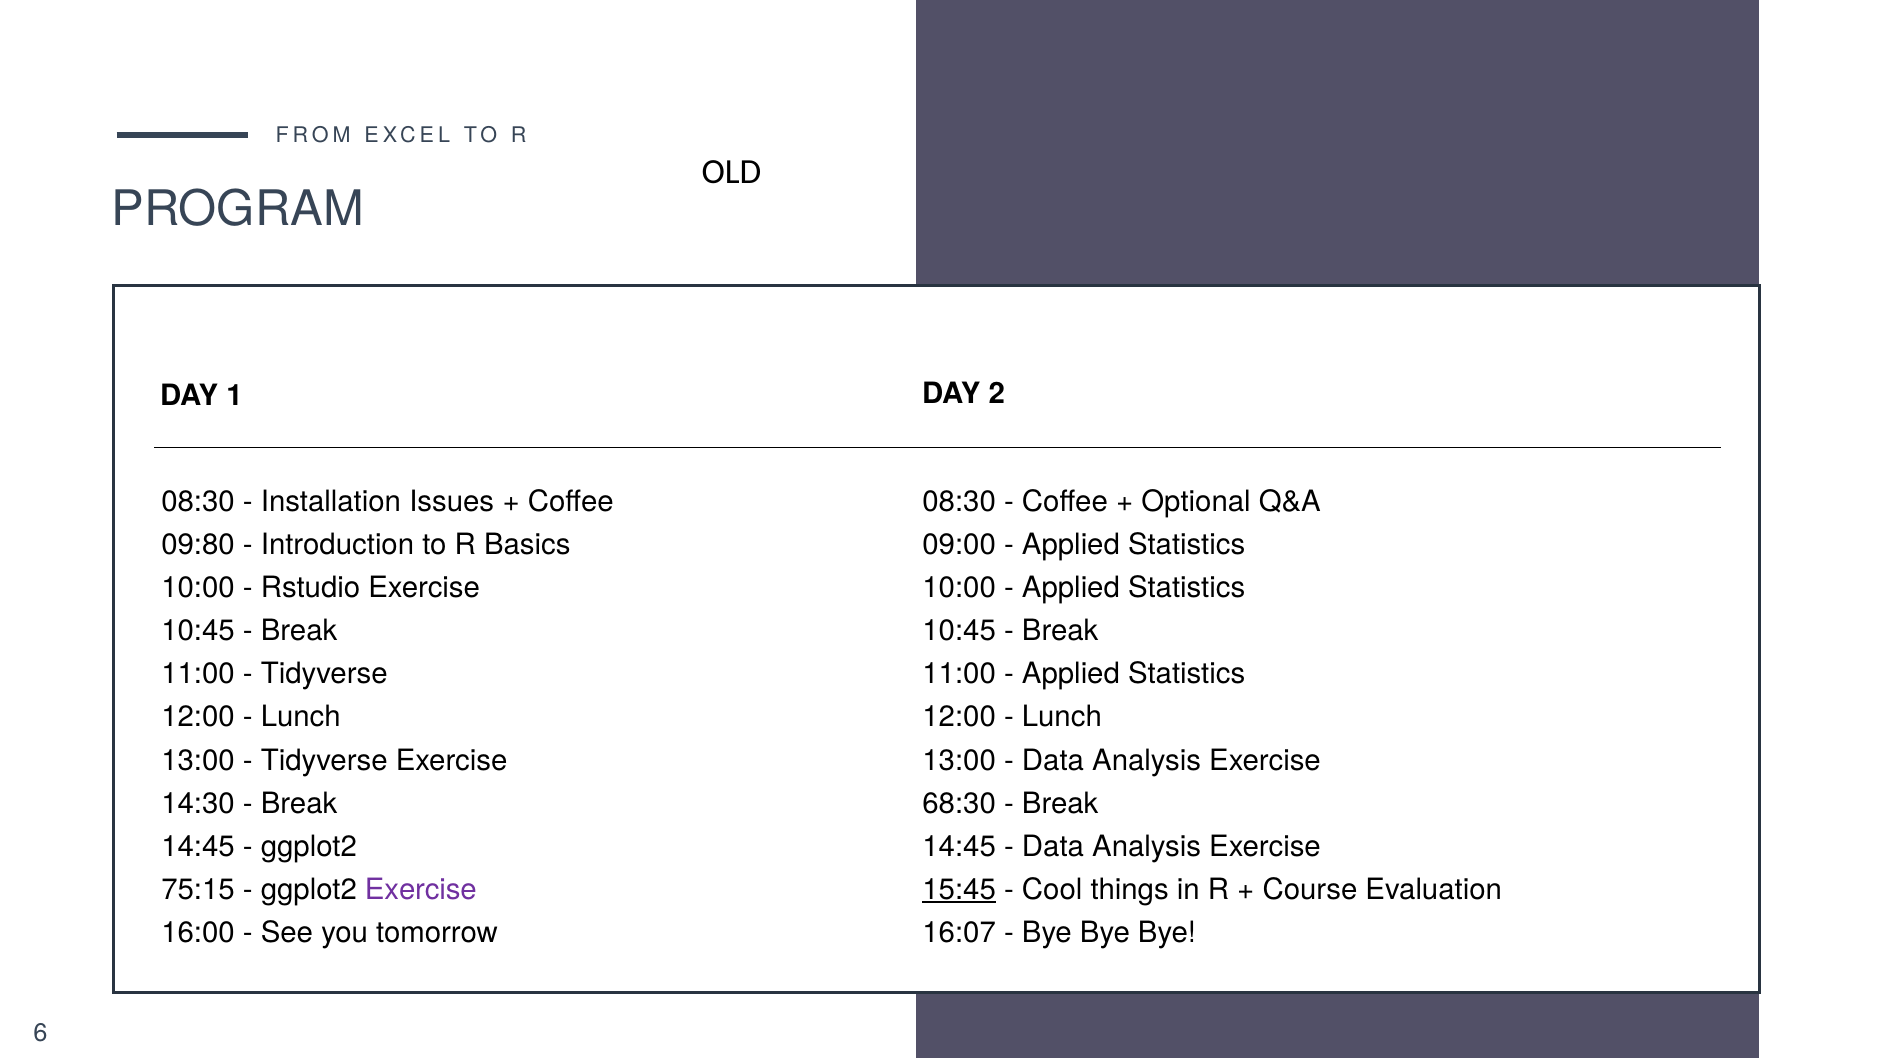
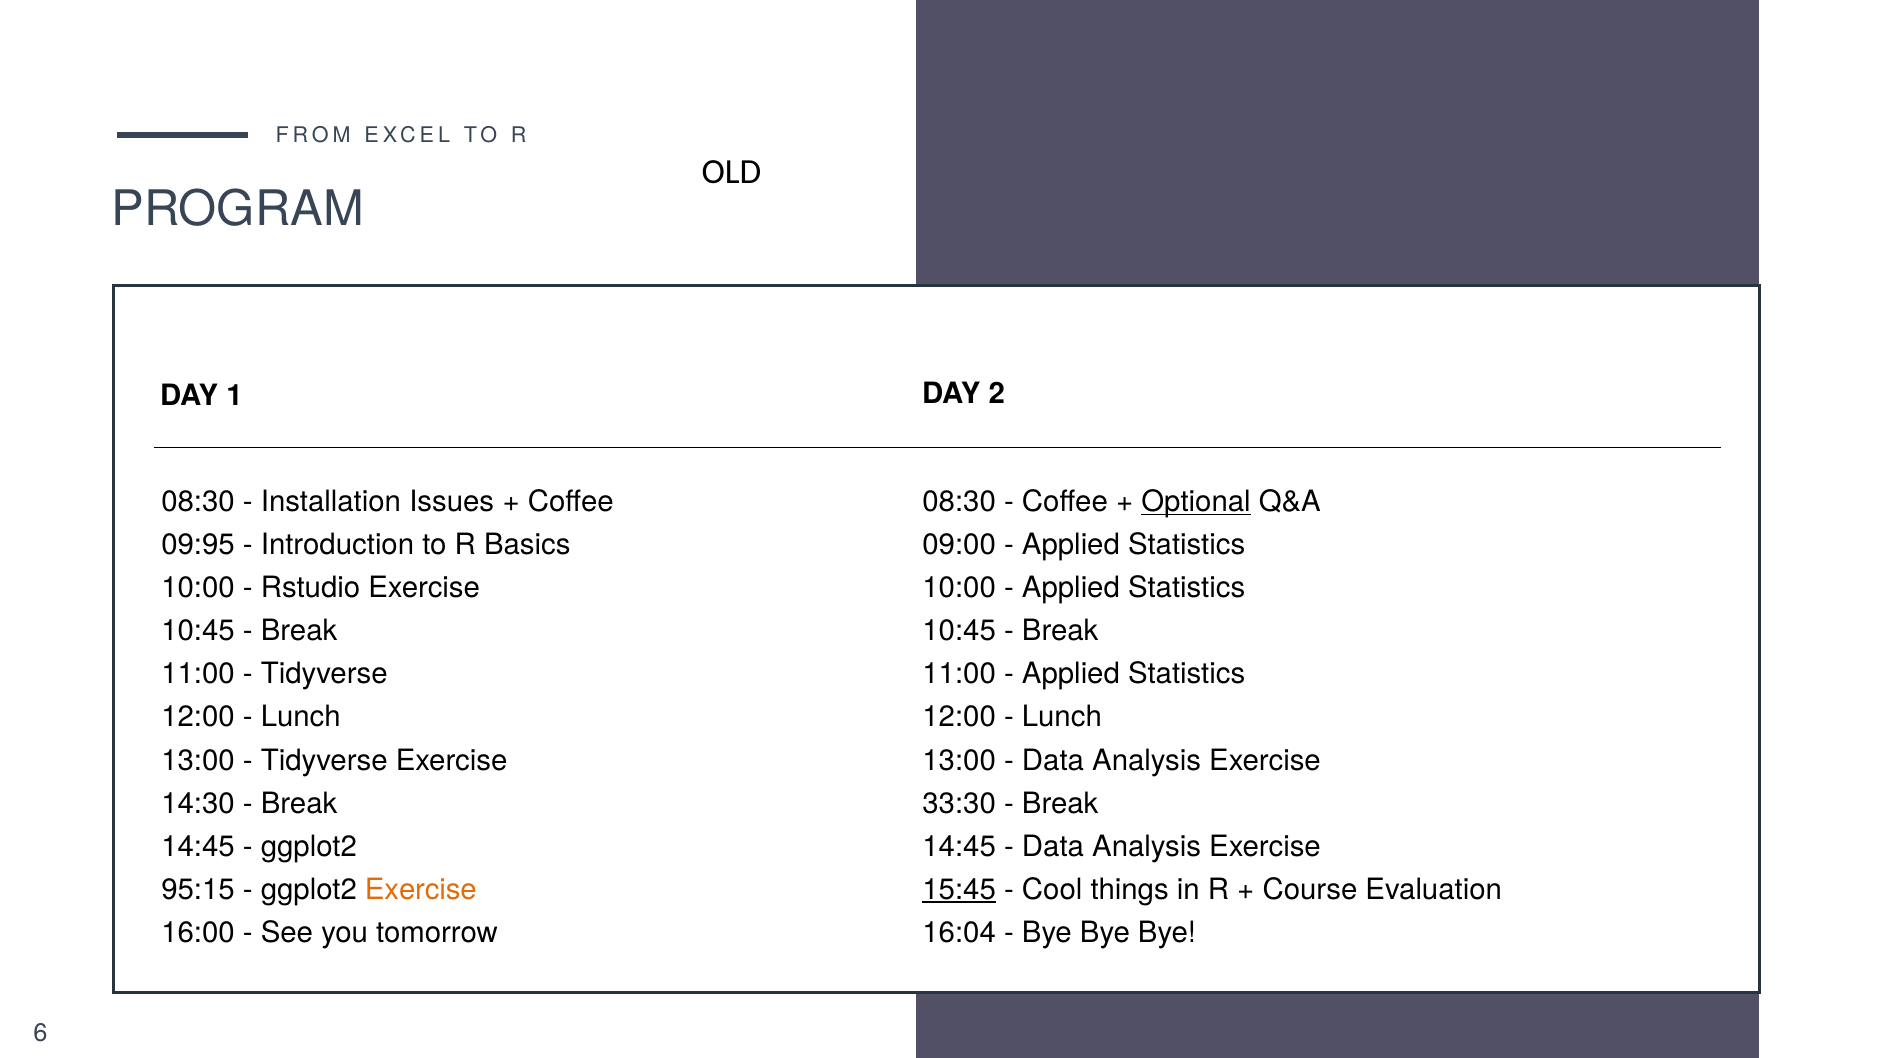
Optional underline: none -> present (1196, 502)
09:80: 09:80 -> 09:95 (198, 545)
68:30: 68:30 -> 33:30 (959, 804)
75:15: 75:15 -> 95:15 (198, 890)
Exercise colour: purple -> orange (421, 890)
16:07: 16:07 -> 16:04 (959, 933)
